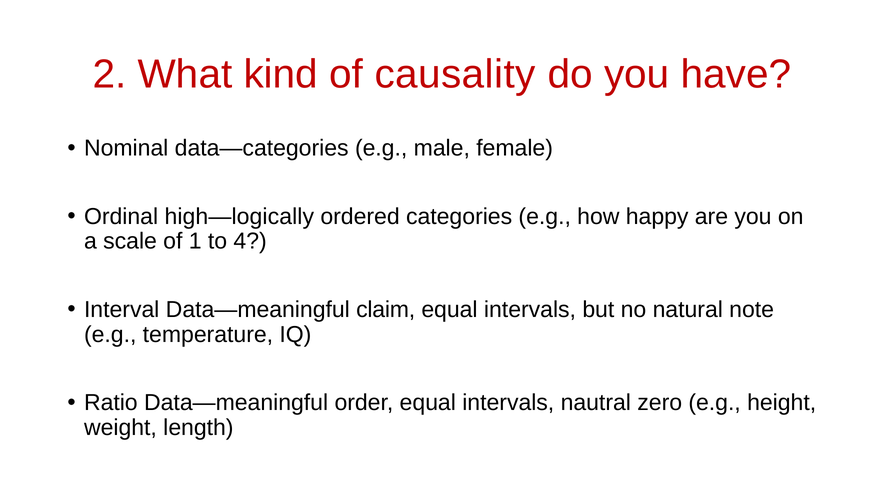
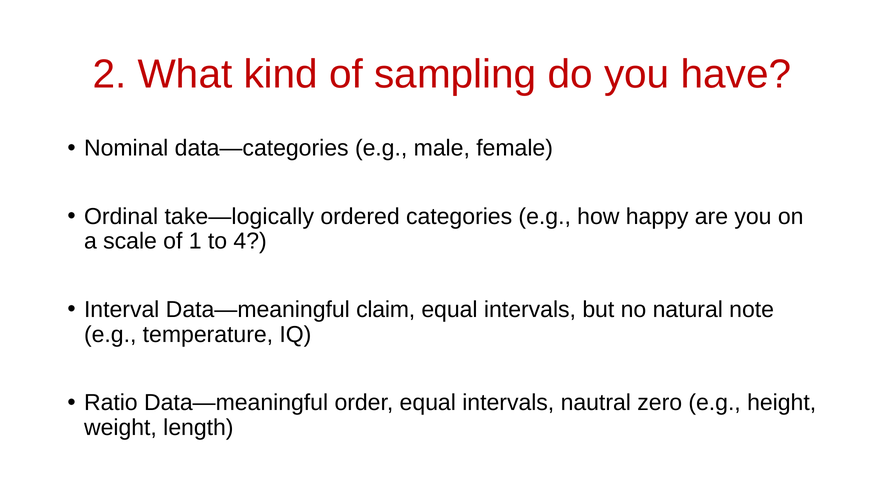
causality: causality -> sampling (455, 74)
high—logically: high—logically -> take—logically (239, 216)
